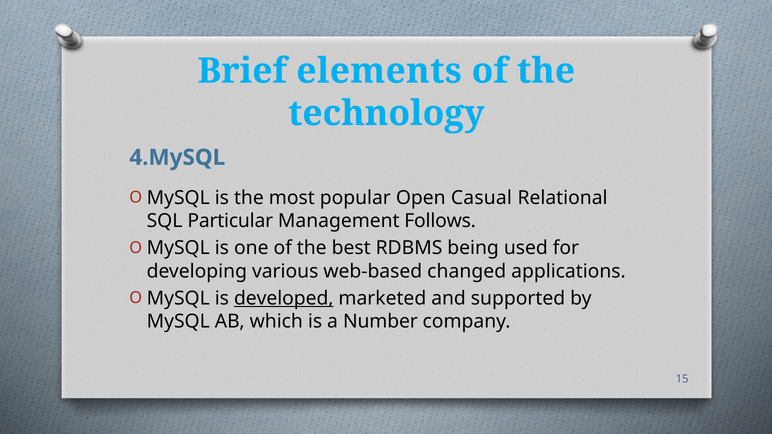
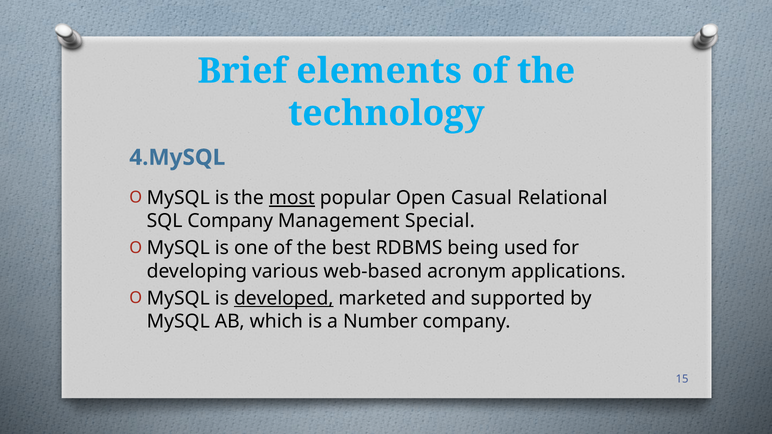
most underline: none -> present (292, 198)
SQL Particular: Particular -> Company (230, 221)
Follows: Follows -> Special (440, 221)
changed: changed -> acronym (467, 271)
